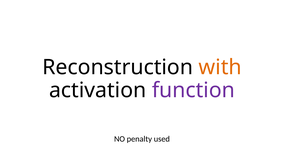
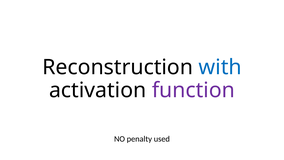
with colour: orange -> blue (220, 67)
